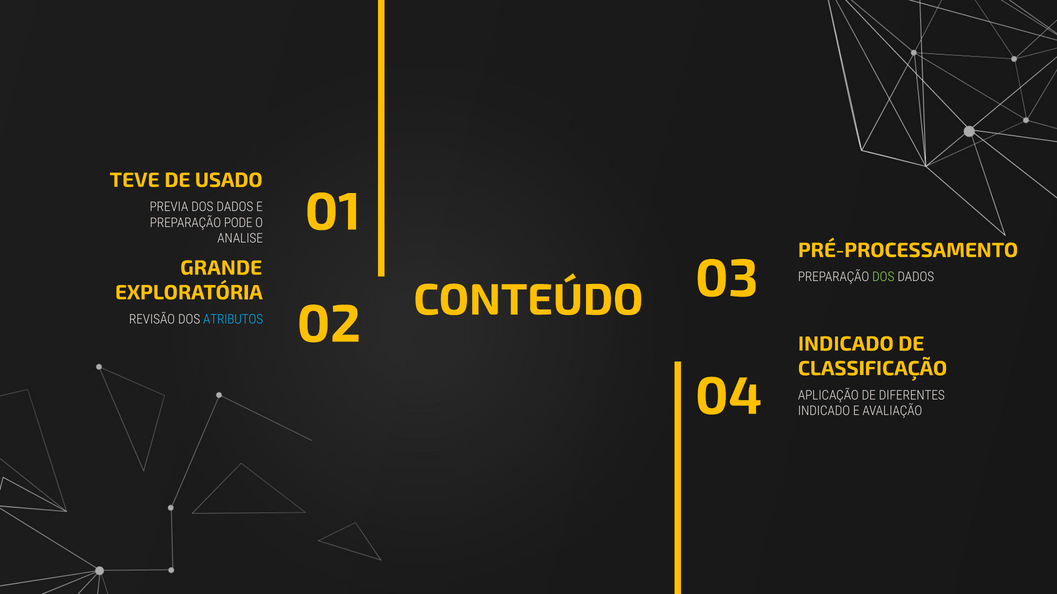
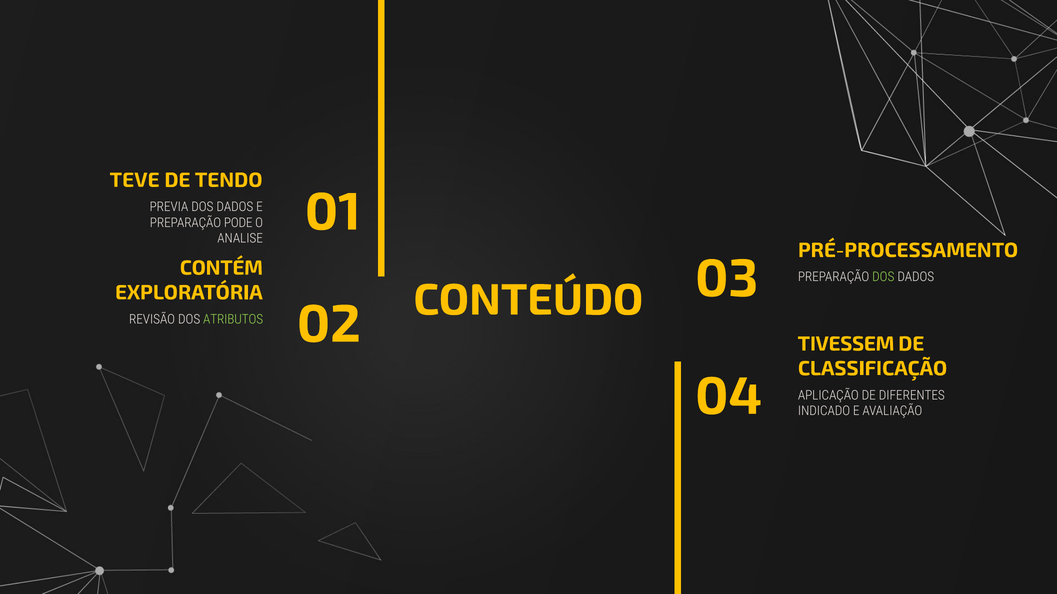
USADO: USADO -> TENDO (229, 180)
GRANDE: GRANDE -> CONTÉM (221, 268)
ATRIBUTOS colour: light blue -> light green (233, 320)
INDICADO: INDICADO -> TIVESSEM (846, 344)
